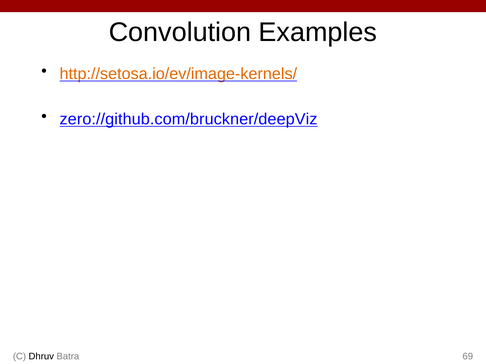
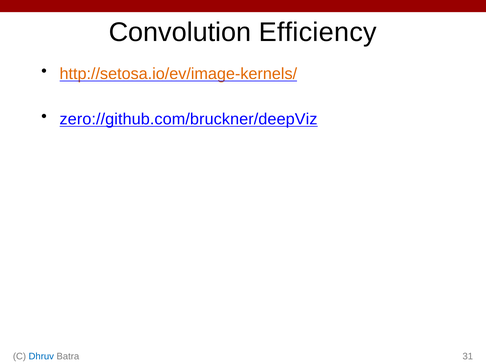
Examples: Examples -> Efficiency (318, 32)
Dhruv colour: black -> blue (41, 357)
69: 69 -> 31 (468, 357)
